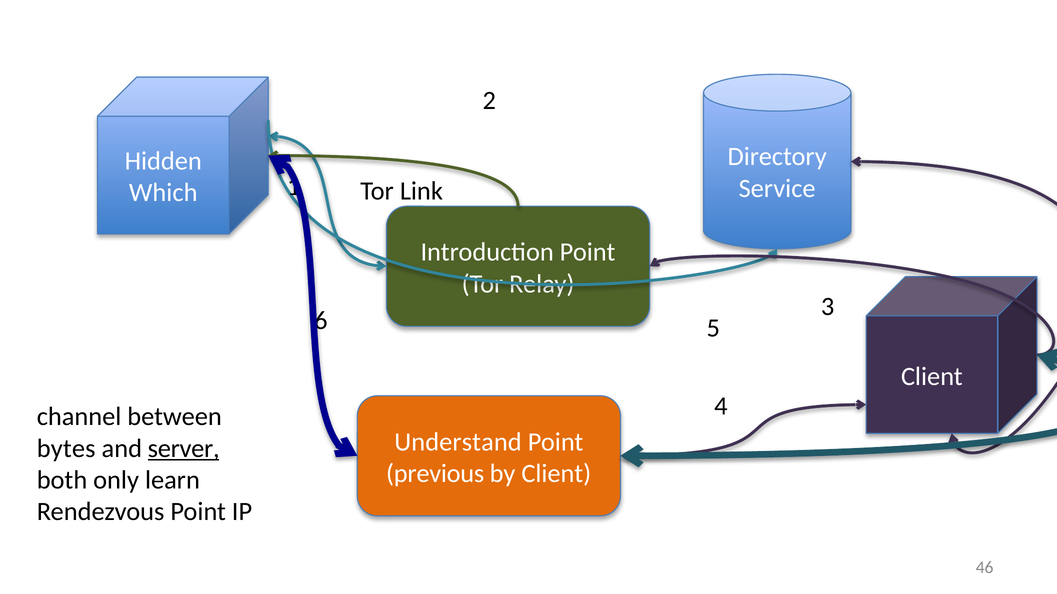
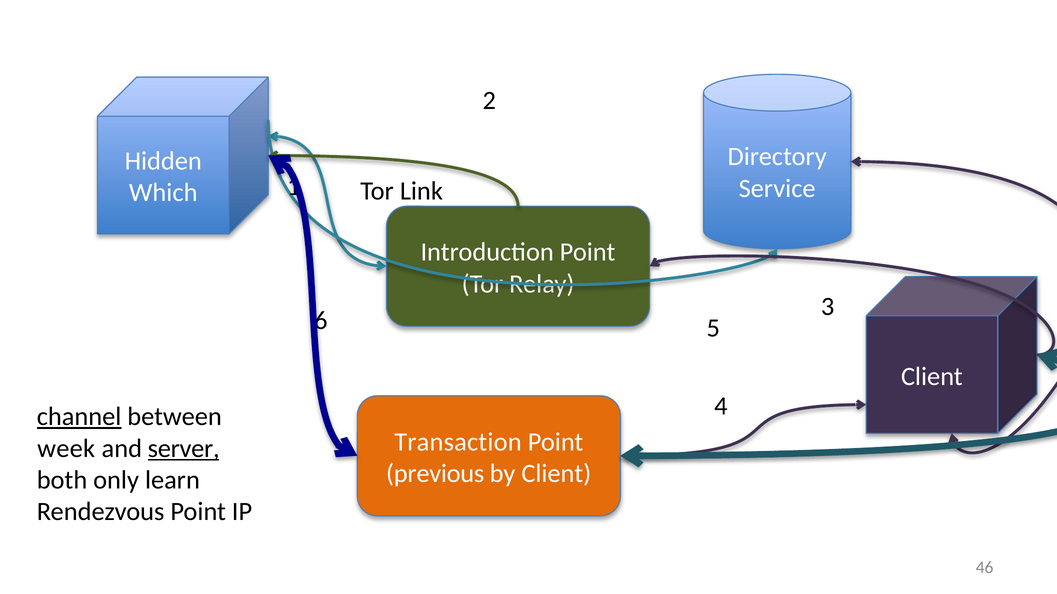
channel underline: none -> present (79, 417)
Understand: Understand -> Transaction (458, 442)
bytes: bytes -> week (66, 449)
